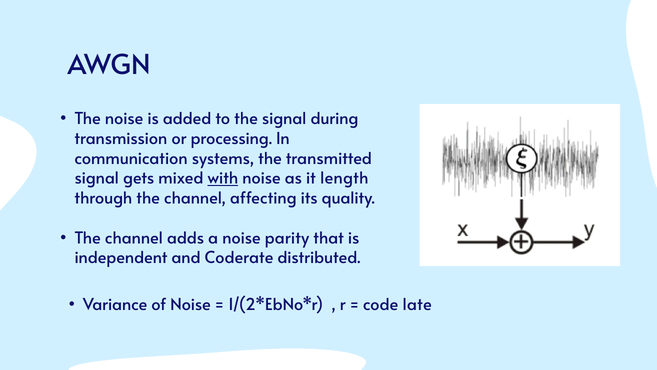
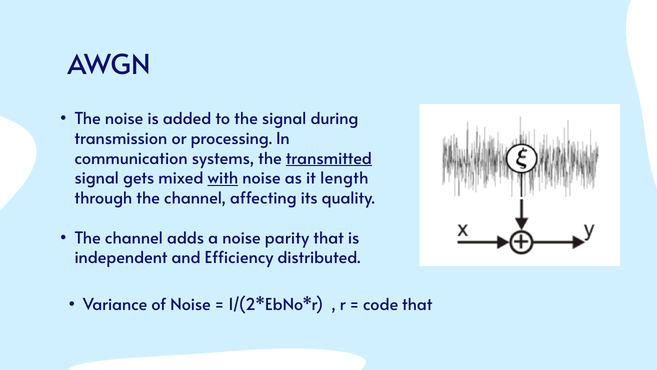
transmitted underline: none -> present (329, 158)
Coderate: Coderate -> Efficiency (239, 258)
code late: late -> that (417, 304)
